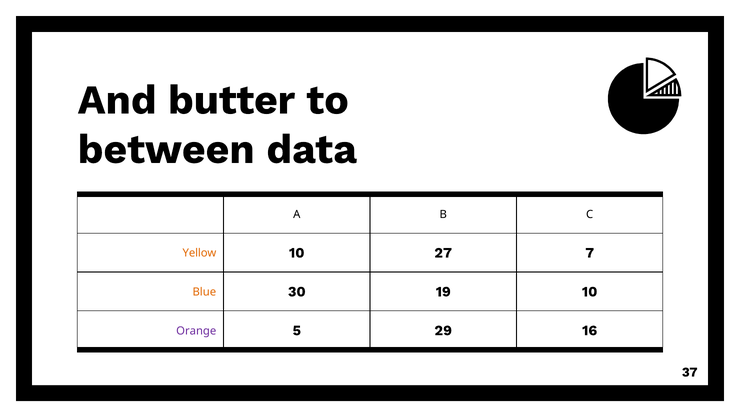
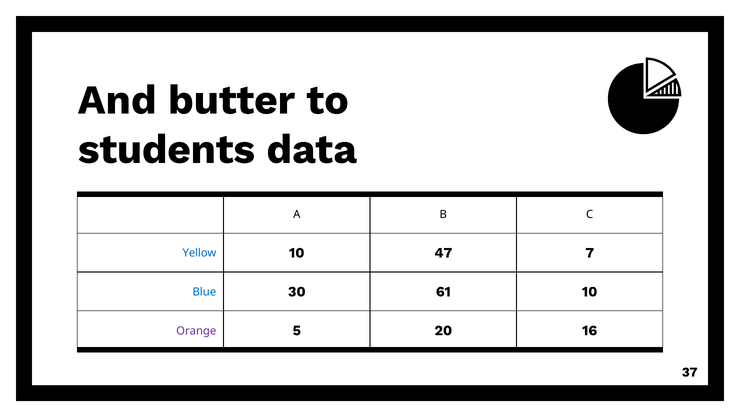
between: between -> students (166, 149)
Yellow colour: orange -> blue (199, 253)
27: 27 -> 47 (443, 253)
Blue colour: orange -> blue (204, 292)
19: 19 -> 61 (443, 292)
29: 29 -> 20 (443, 331)
